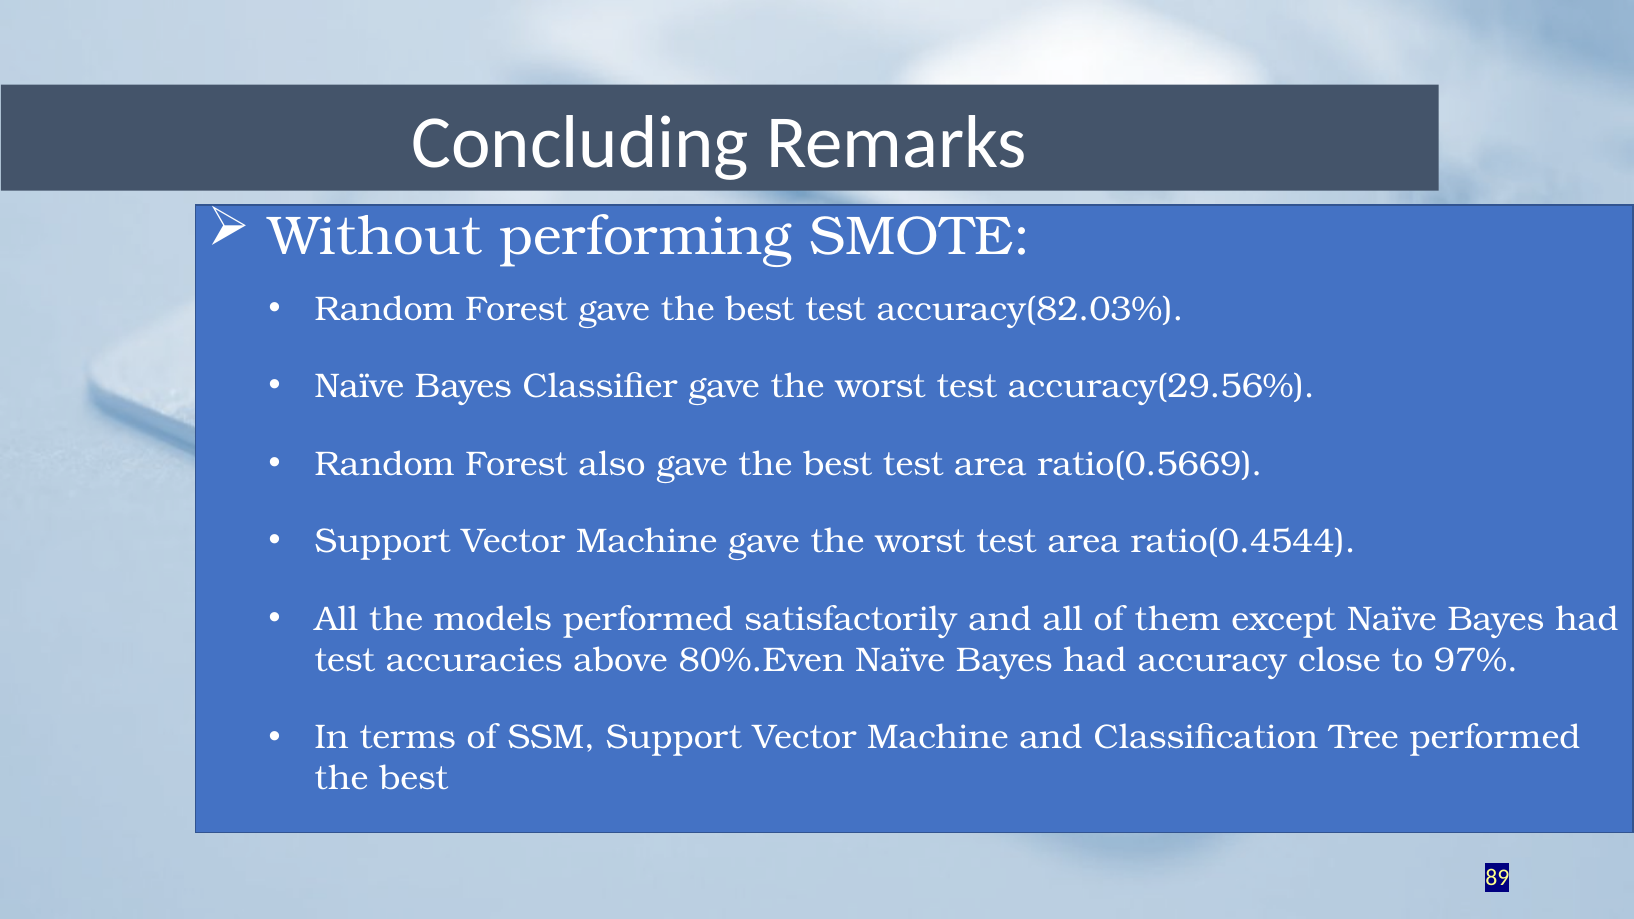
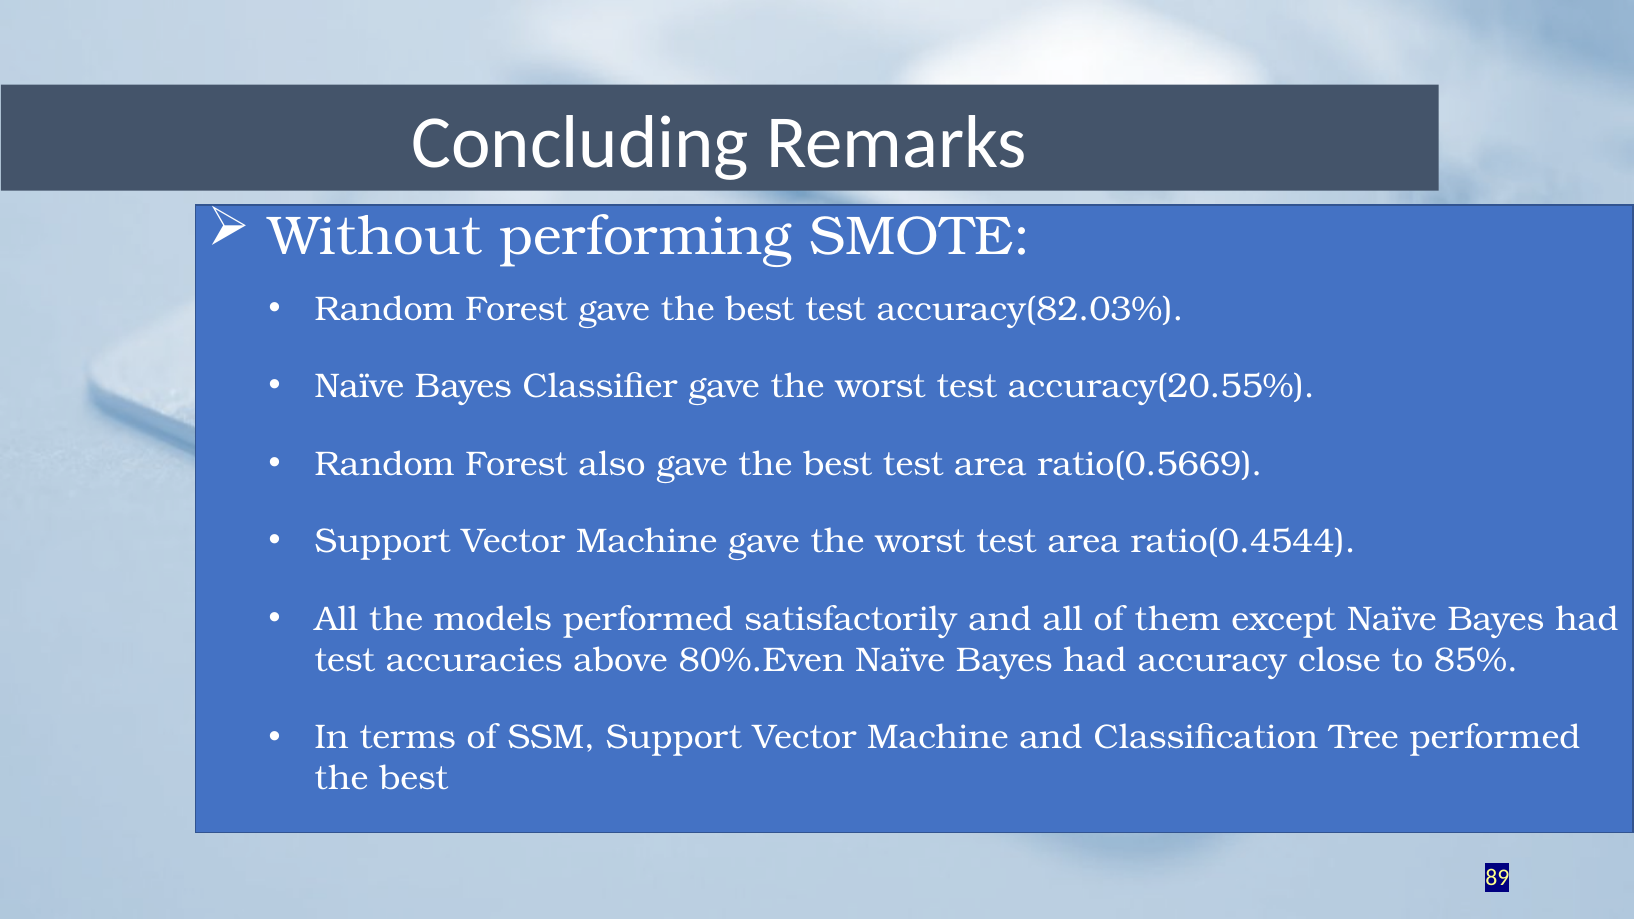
accuracy(29.56%: accuracy(29.56% -> accuracy(20.55% (1161, 386)
97%: 97% -> 85% (1476, 660)
